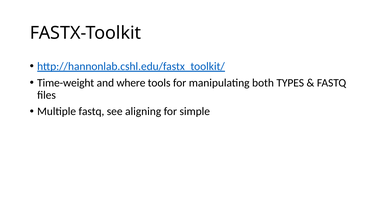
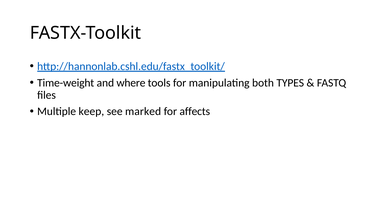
Multiple fastq: fastq -> keep (91, 111)
aligning: aligning -> marked (143, 111)
simple: simple -> affects (195, 111)
